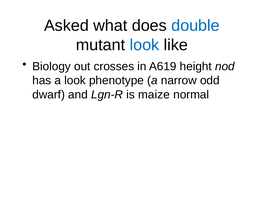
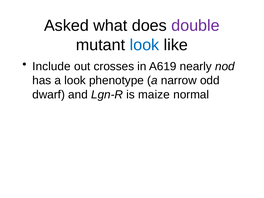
double colour: blue -> purple (195, 26)
Biology: Biology -> Include (52, 66)
height: height -> nearly (196, 66)
